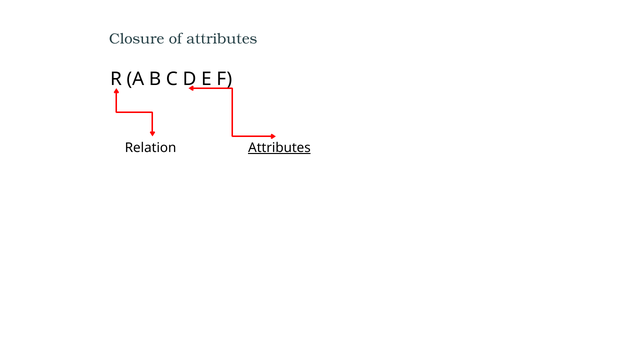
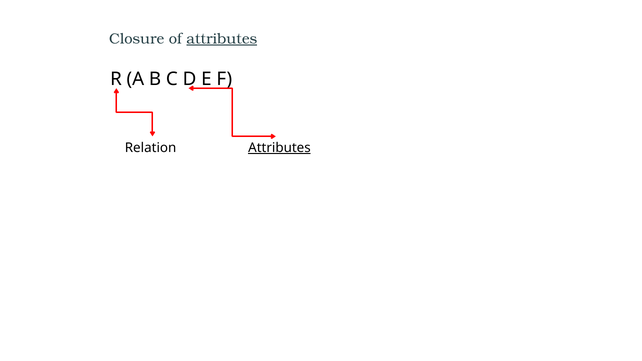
attributes underline: none -> present (222, 39)
